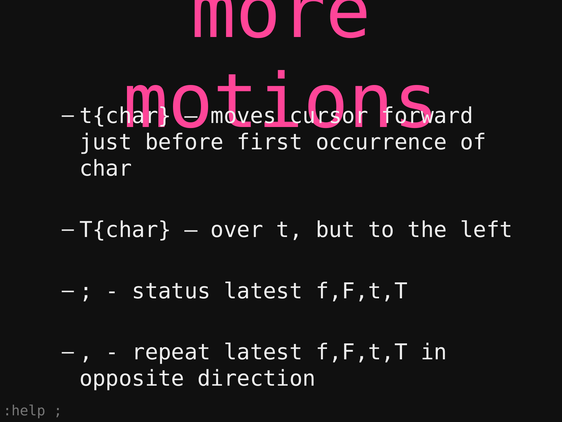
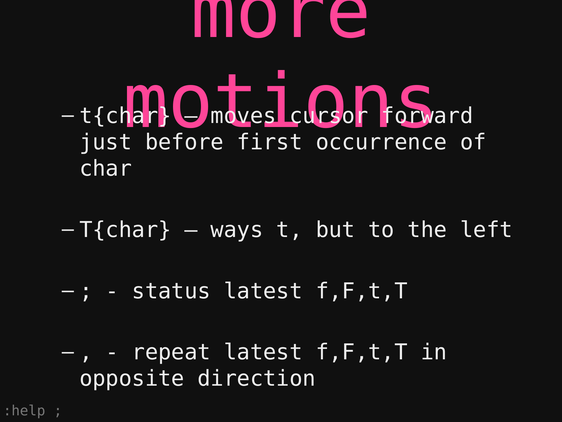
over: over -> ways (237, 230)
